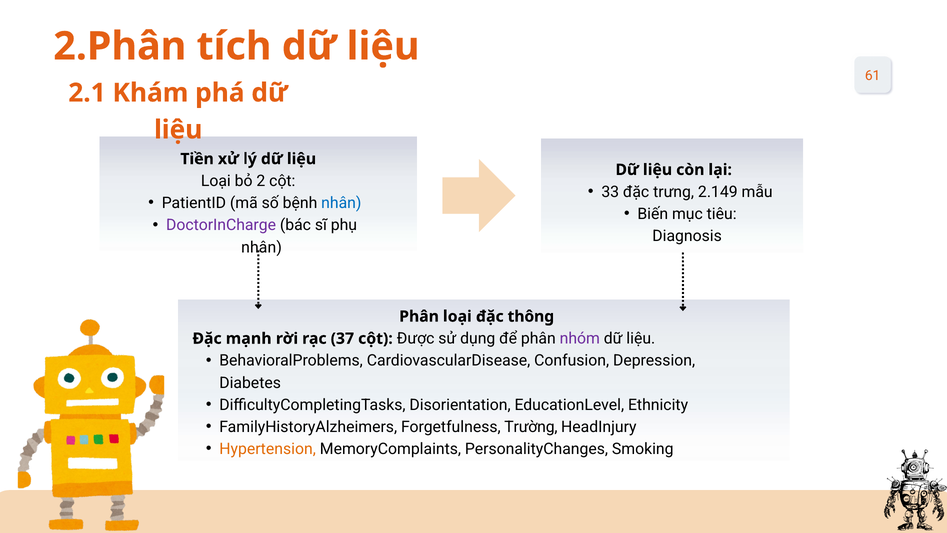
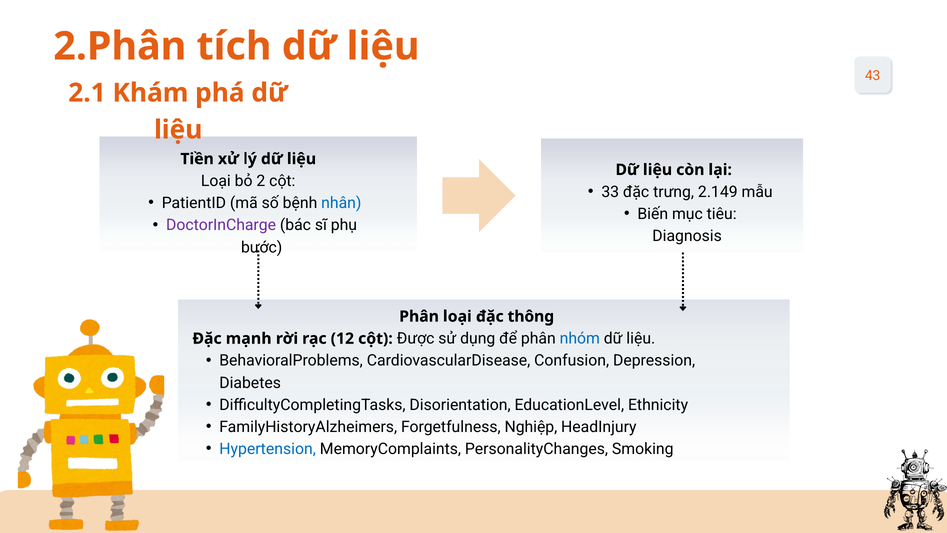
61: 61 -> 43 (873, 75)
nhân: nhân -> bước (262, 247)
37: 37 -> 12 (342, 338)
nhóm colour: purple -> blue (580, 338)
Trường: Trường -> Nghiệp (531, 427)
Hypertension colour: orange -> blue (268, 449)
